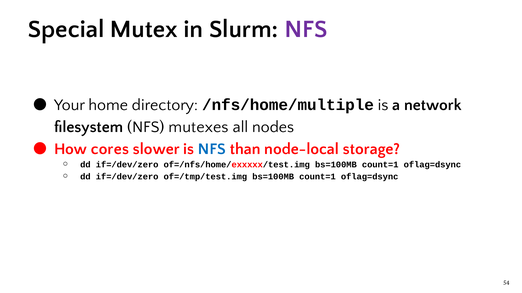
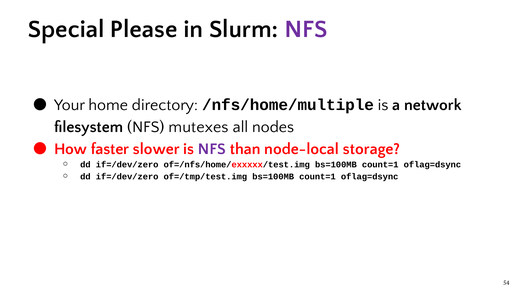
Mutex: Mutex -> Please (144, 29)
cores: cores -> faster (110, 149)
NFS colour: blue -> purple (212, 149)
